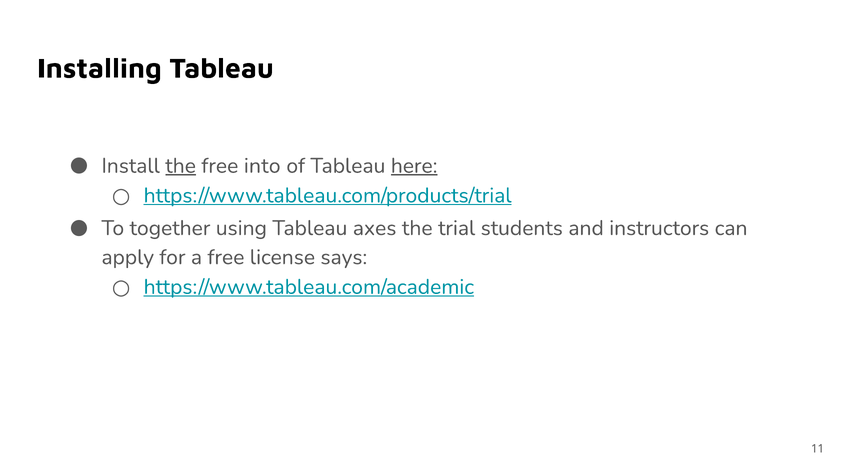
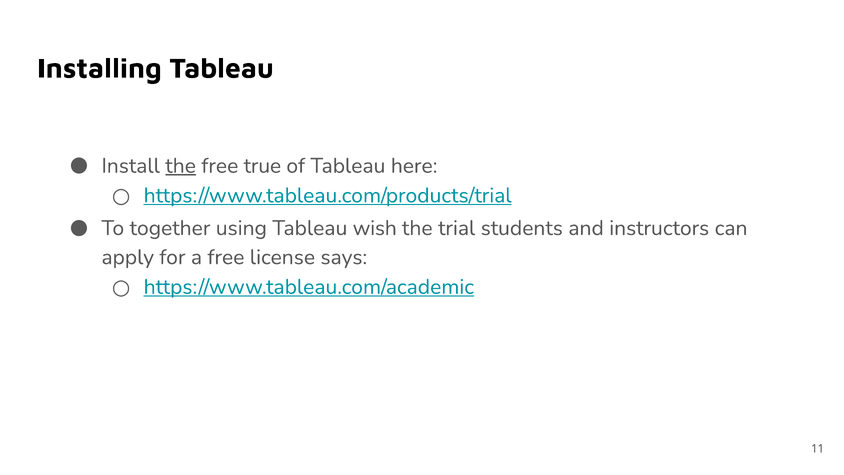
into: into -> true (262, 166)
here underline: present -> none (414, 166)
axes: axes -> wish (375, 228)
